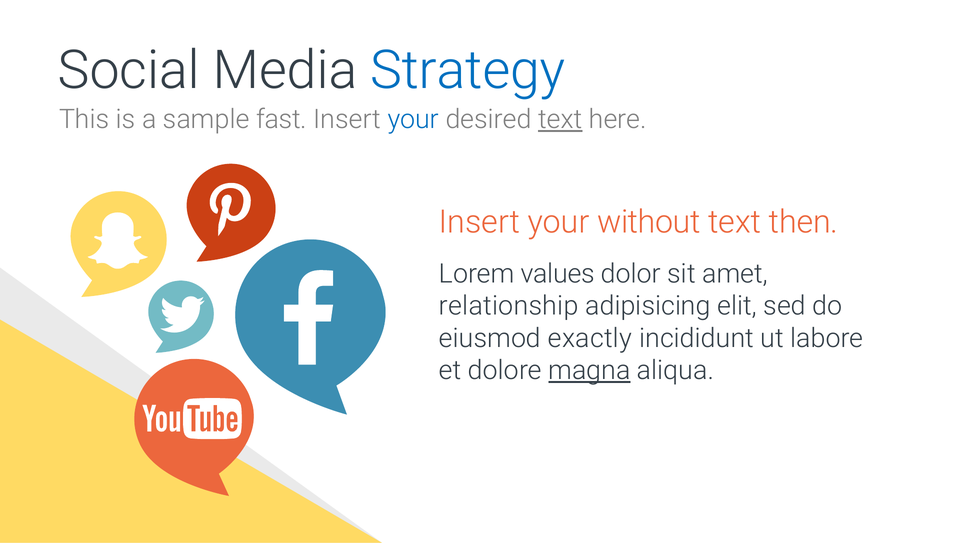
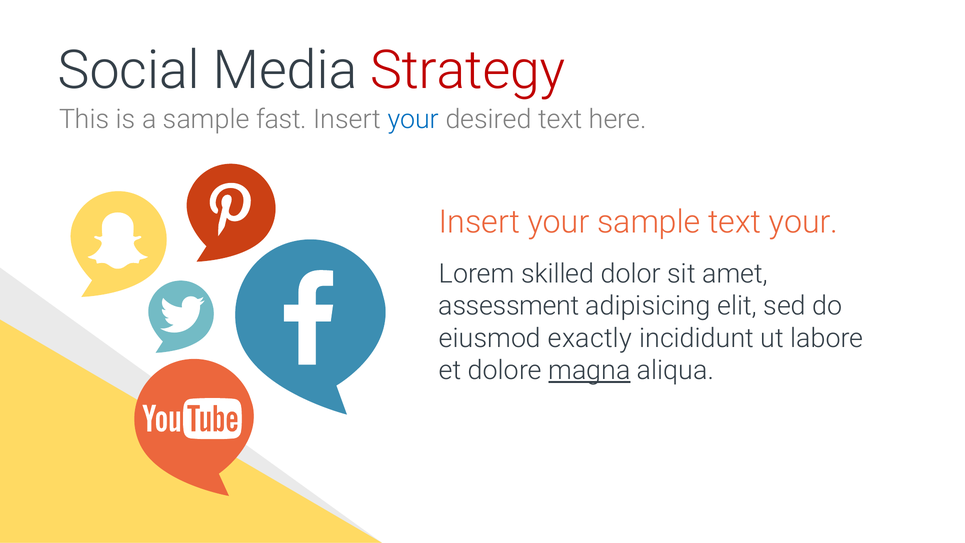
Strategy colour: blue -> red (468, 71)
text underline: present -> none (560, 119)
your without: without -> sample (649, 222)
text then: then -> your (803, 222)
values: values -> skilled (558, 274)
relationship: relationship -> assessment (509, 306)
